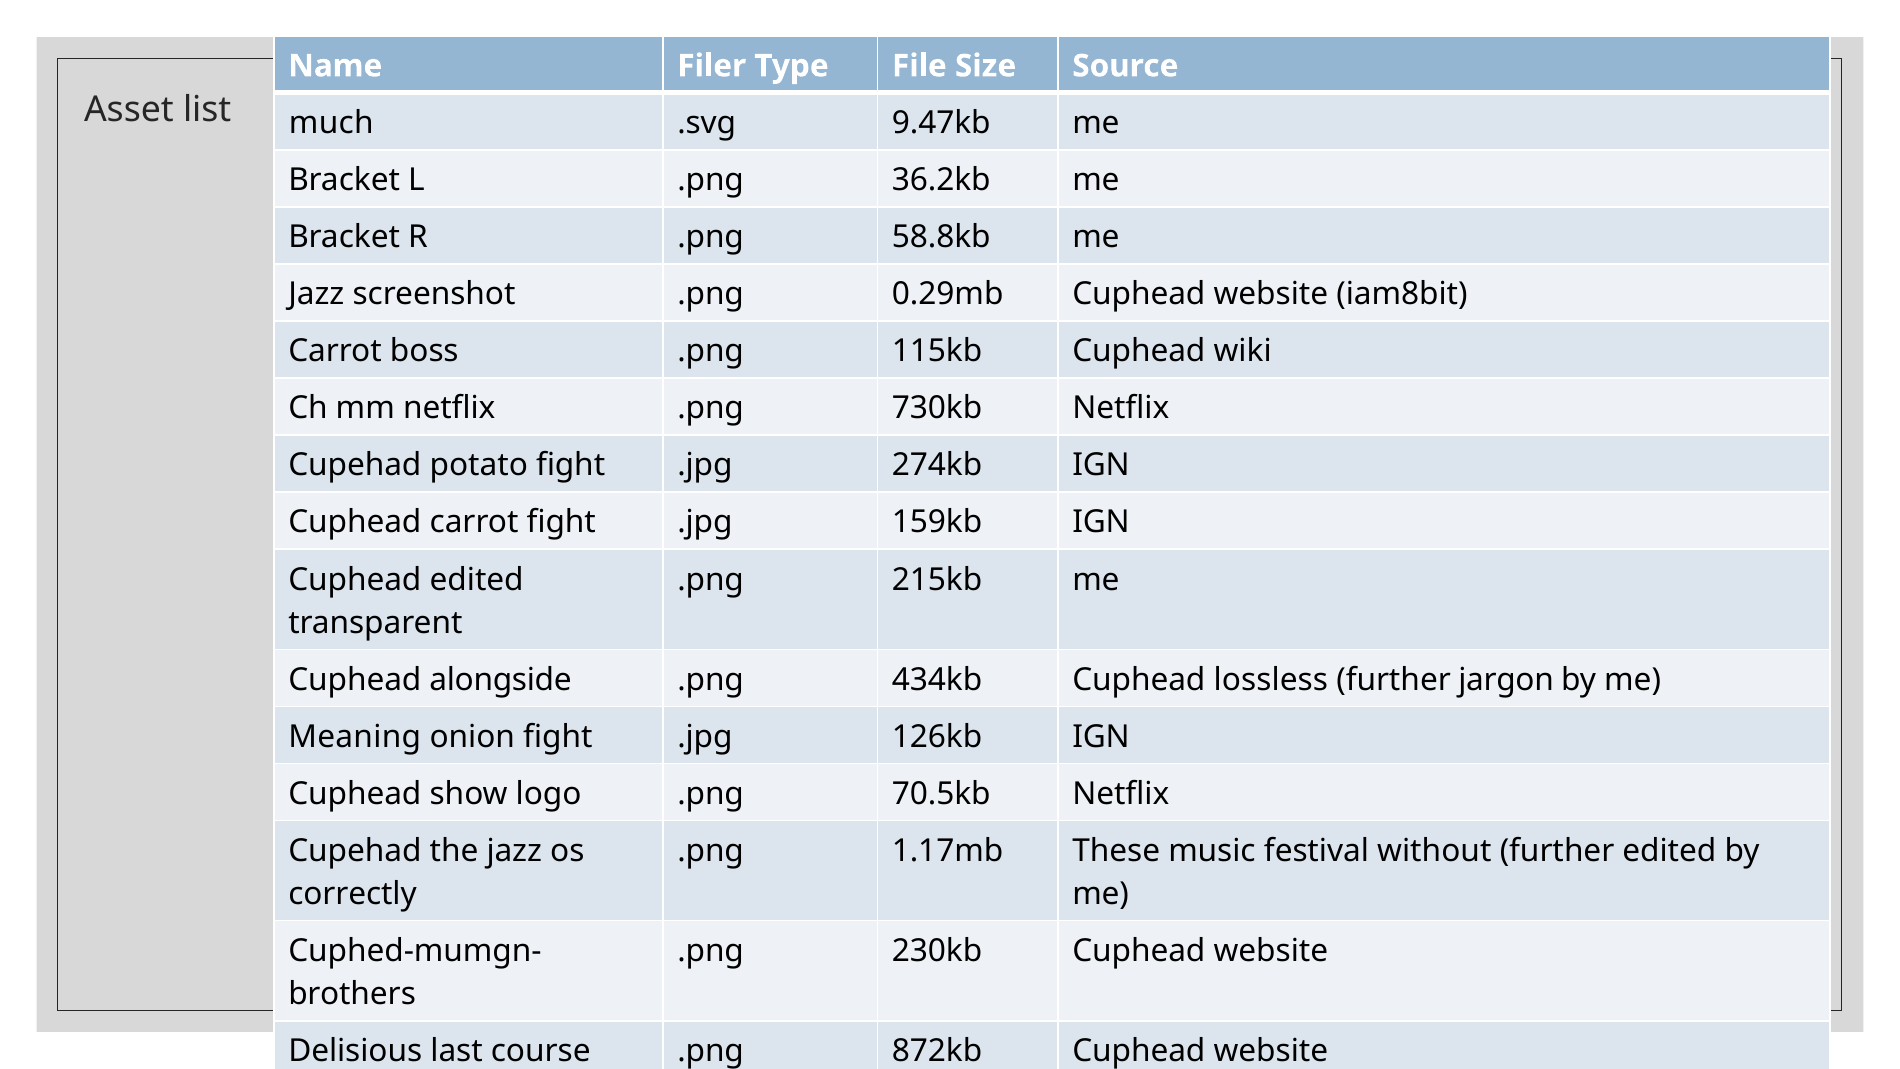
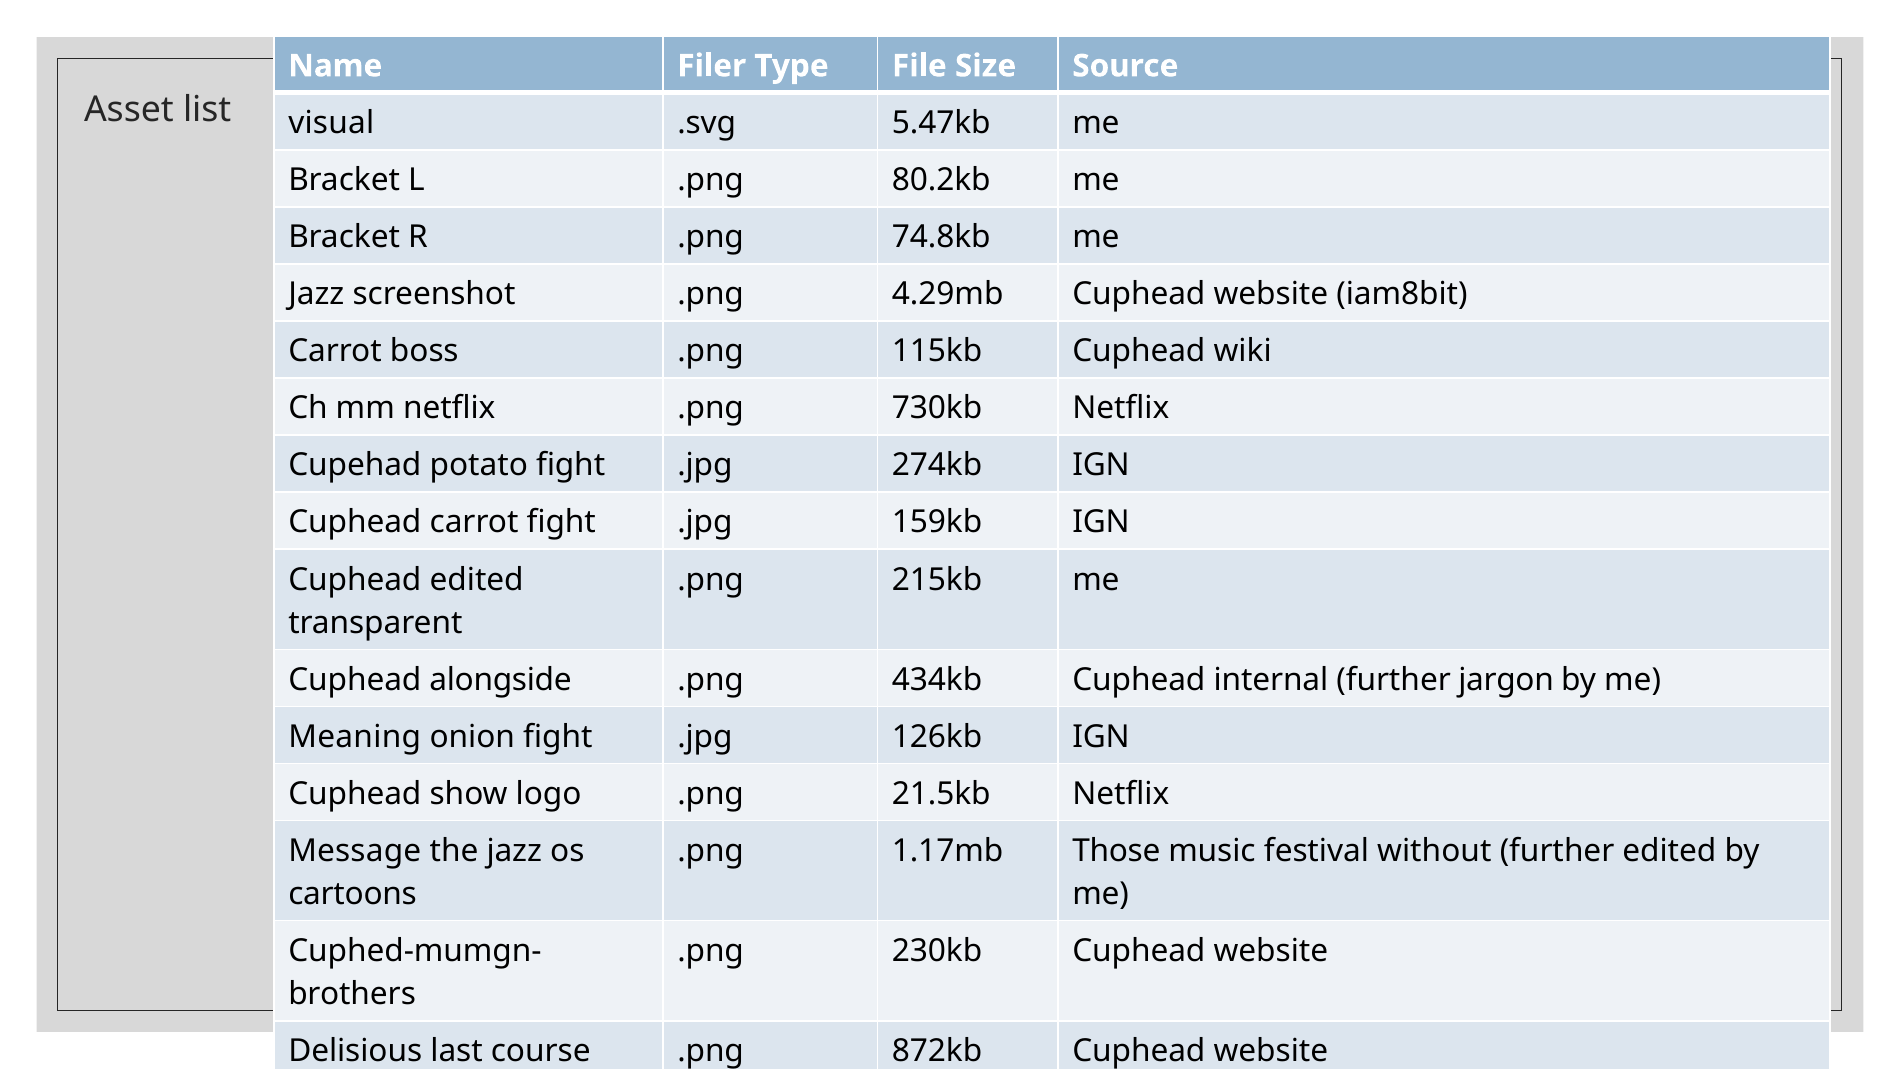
much: much -> visual (331, 123)
9.47kb: 9.47kb -> 5.47kb (941, 123)
36.2kb: 36.2kb -> 80.2kb (941, 180)
58.8kb: 58.8kb -> 74.8kb (941, 237)
0.29mb: 0.29mb -> 4.29mb (948, 294)
lossless: lossless -> internal (1271, 679)
70.5kb: 70.5kb -> 21.5kb (941, 794)
Cupehad: Cupehad -> Message (355, 851)
These: These -> Those (1116, 851)
correctly: correctly -> cartoons (353, 894)
